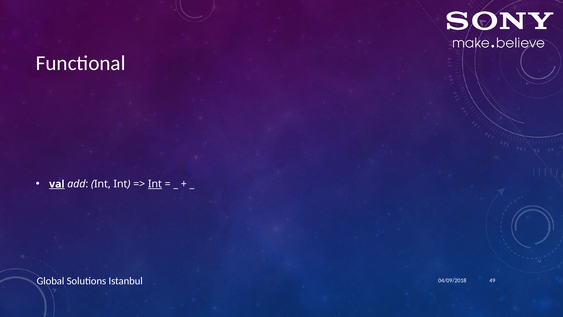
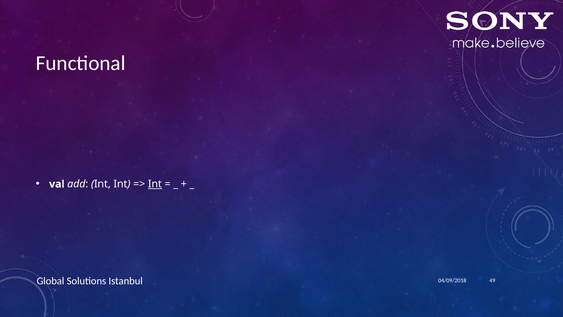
val underline: present -> none (57, 184)
